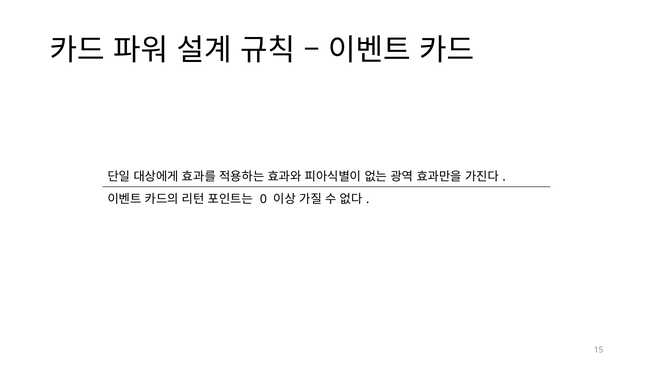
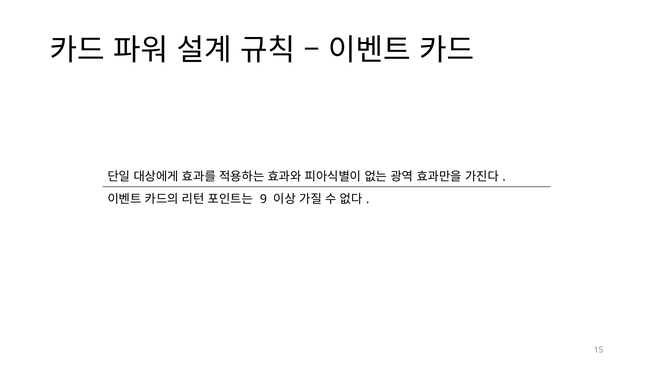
0: 0 -> 9 (263, 199)
